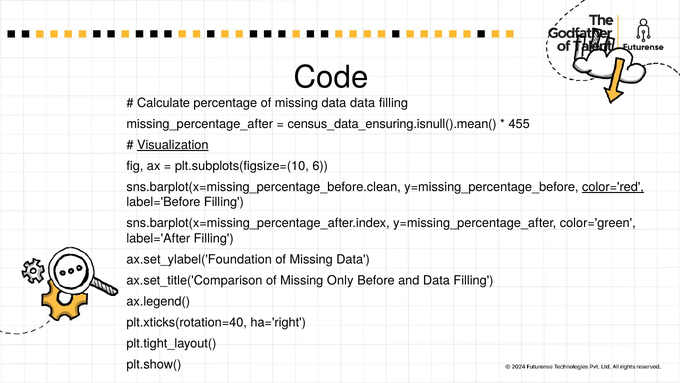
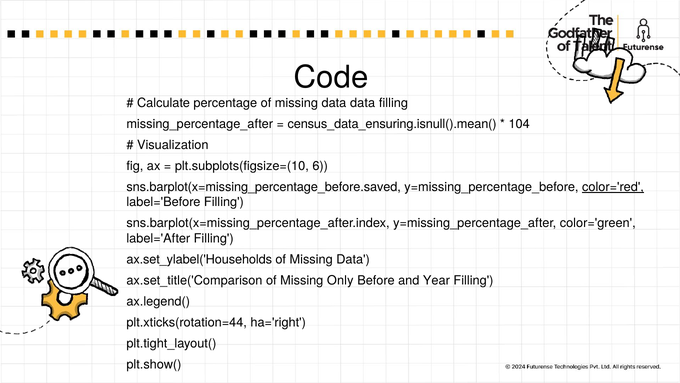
455: 455 -> 104 (519, 124)
Visualization underline: present -> none (173, 145)
sns.barplot(x=missing_percentage_before.clean: sns.barplot(x=missing_percentage_before.clean -> sns.barplot(x=missing_percentage_before.saved (264, 187)
ax.set_ylabel('Foundation: ax.set_ylabel('Foundation -> ax.set_ylabel('Households (199, 259)
and Data: Data -> Year (436, 280)
plt.xticks(rotation=40: plt.xticks(rotation=40 -> plt.xticks(rotation=44 (187, 322)
